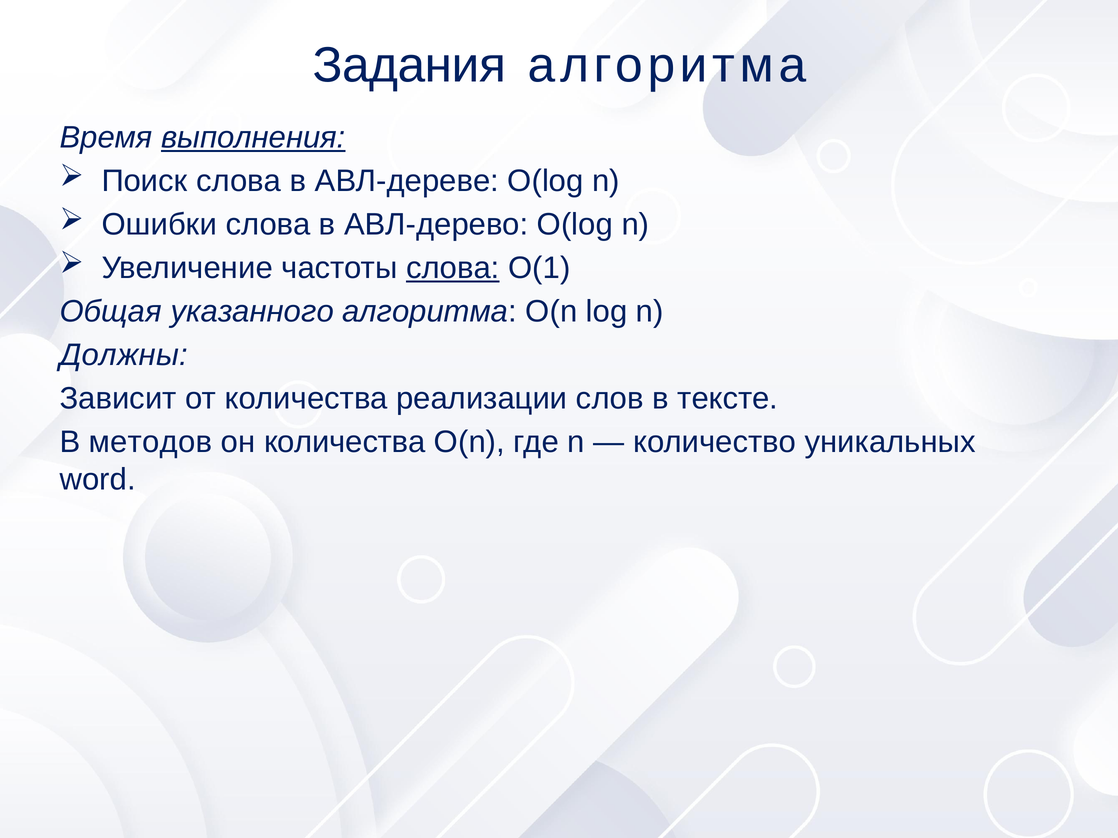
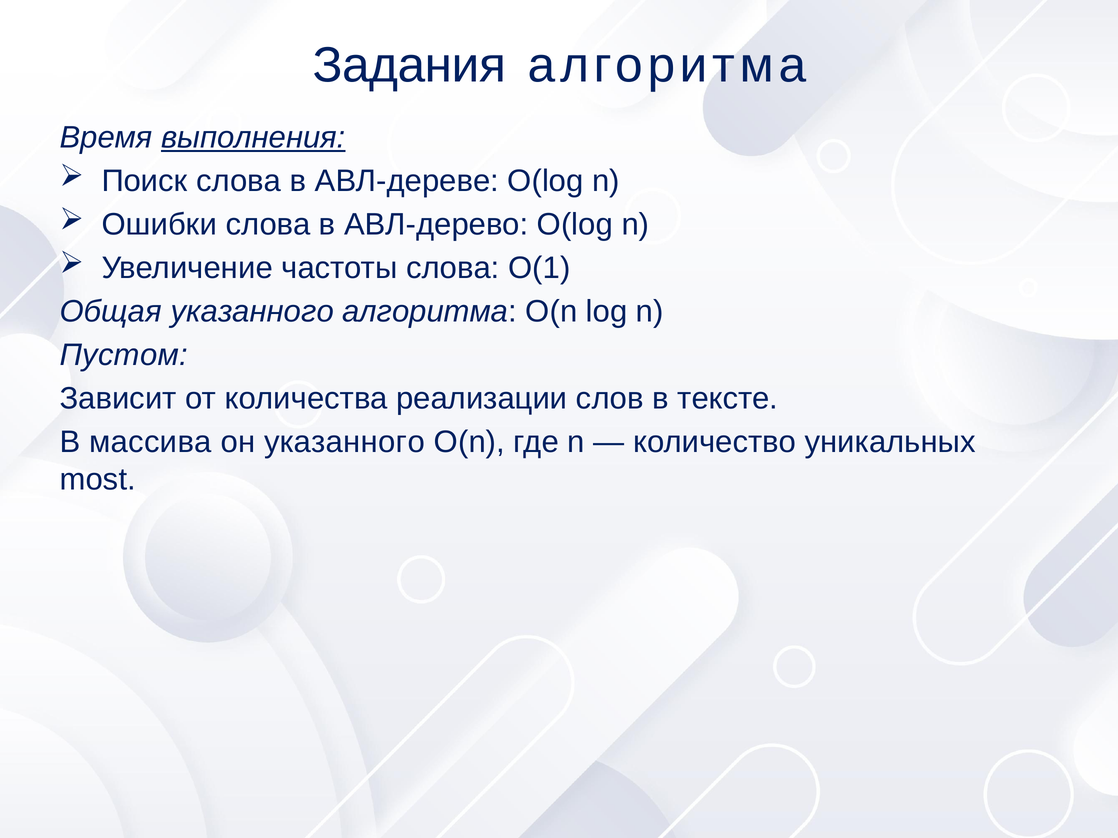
слова underline: present -> none (453, 268)
Должны: Должны -> Пустом (124, 355)
методов: методов -> массива (150, 442)
он количества: количества -> указанного (344, 442)
word: word -> most (98, 480)
